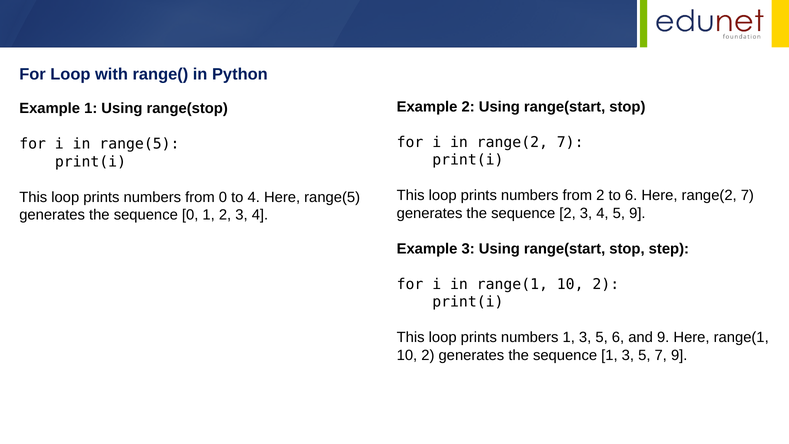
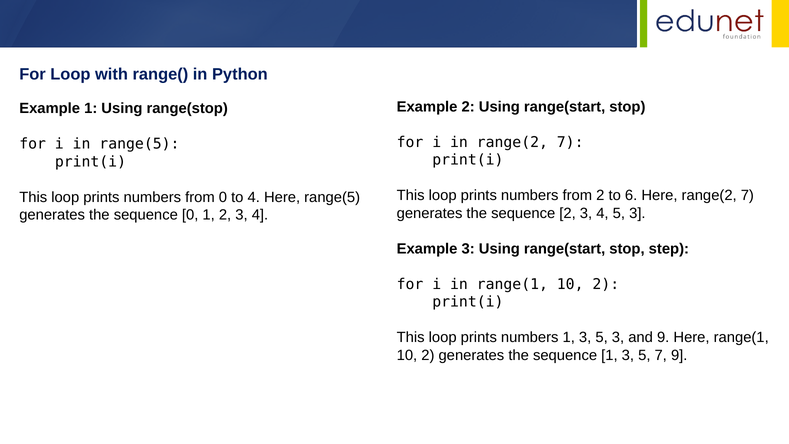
4 5 9: 9 -> 3 (637, 213)
3 5 6: 6 -> 3 (618, 337)
